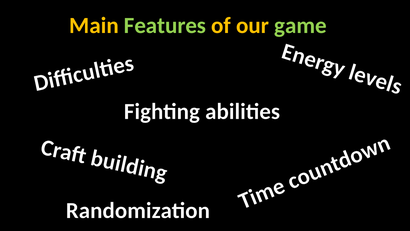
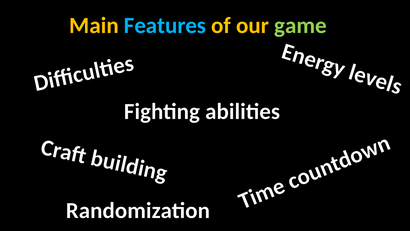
Features colour: light green -> light blue (165, 26)
